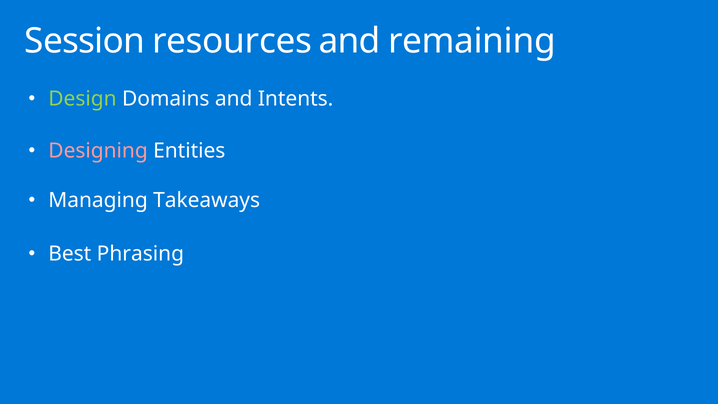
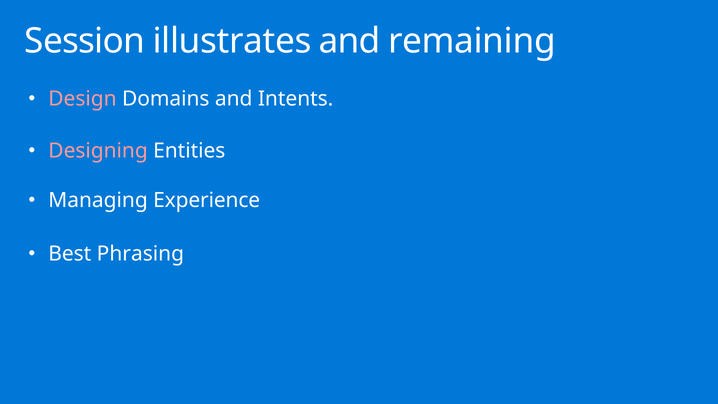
resources: resources -> illustrates (232, 41)
Design colour: light green -> pink (82, 99)
Takeaways: Takeaways -> Experience (207, 200)
